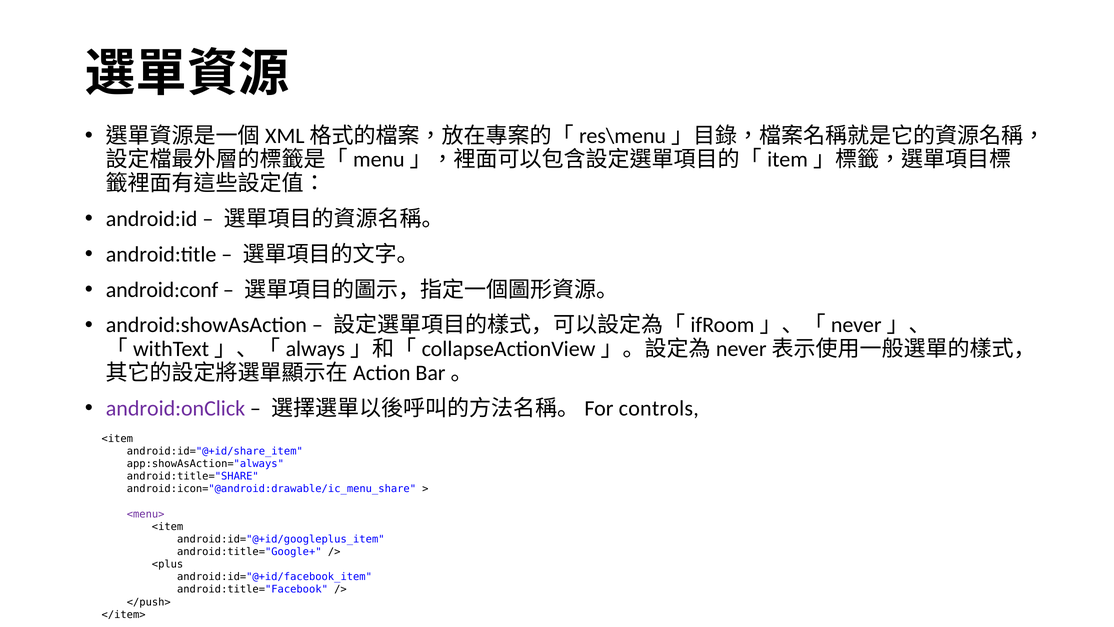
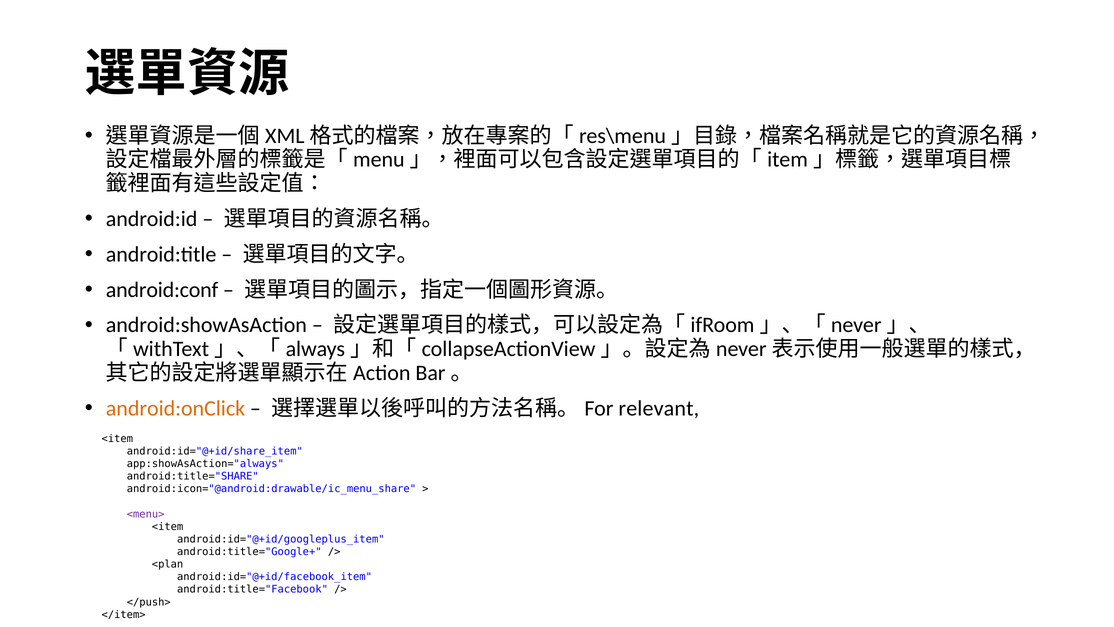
android:onClick colour: purple -> orange (175, 408)
controls: controls -> relevant (659, 408)
<plus: <plus -> <plan (168, 564)
